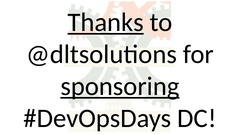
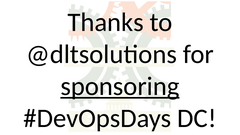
Thanks underline: present -> none (106, 22)
